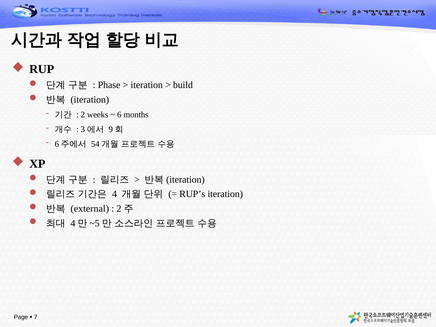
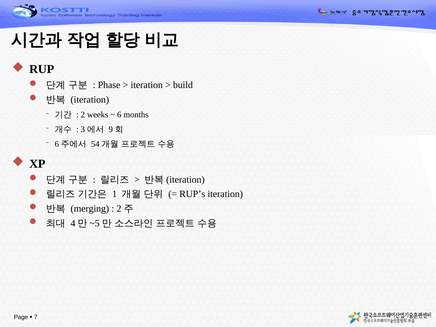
4: 4 -> 1 (115, 194)
external: external -> merging (90, 209)
